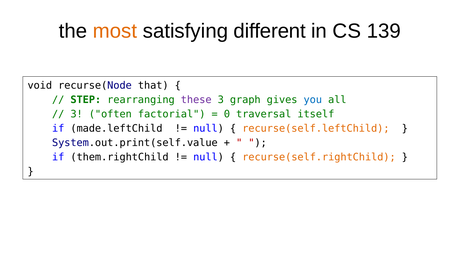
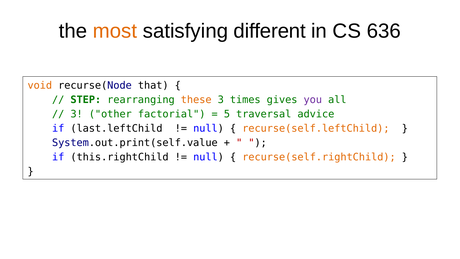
139: 139 -> 636 (384, 31)
void colour: black -> orange (40, 85)
these colour: purple -> orange (196, 100)
graph: graph -> times (245, 100)
you colour: blue -> purple (313, 100)
often: often -> other (110, 114)
0: 0 -> 5 (227, 114)
itself: itself -> advice (316, 114)
made.leftChild: made.leftChild -> last.leftChild (116, 128)
them.rightChild: them.rightChild -> this.rightChild (120, 157)
